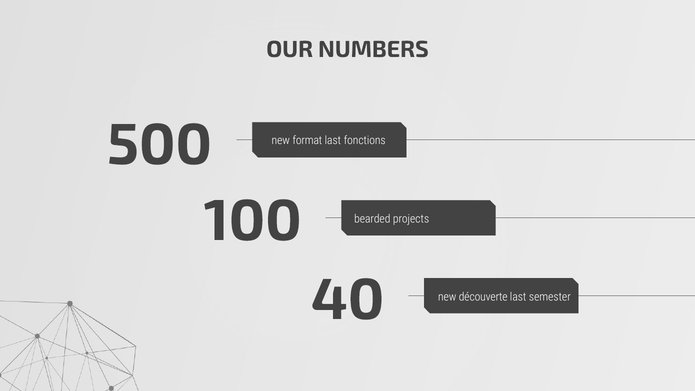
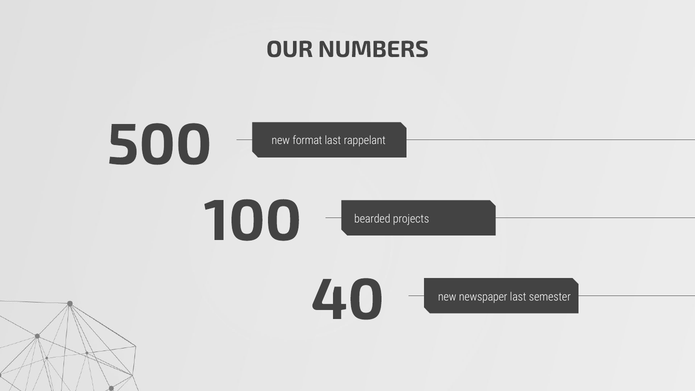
fonctions: fonctions -> rappelant (365, 140)
découverte: découverte -> newspaper (483, 297)
